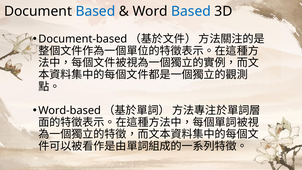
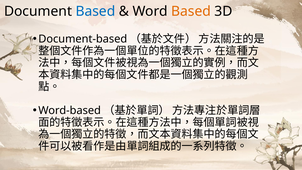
Based colour: blue -> orange (191, 11)
